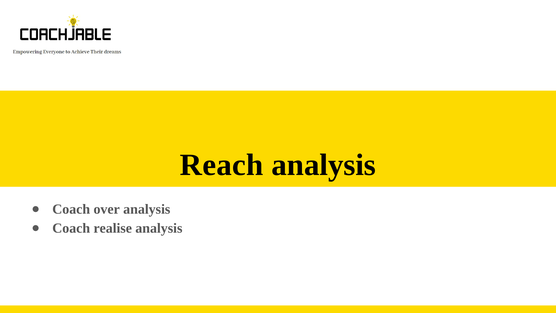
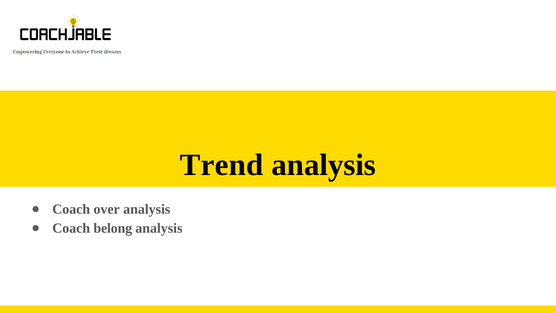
Reach: Reach -> Trend (222, 165)
realise: realise -> belong (113, 228)
